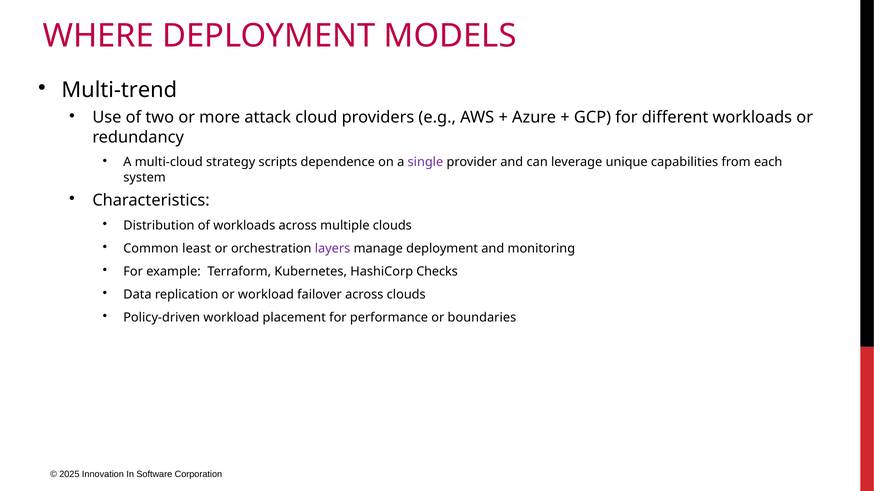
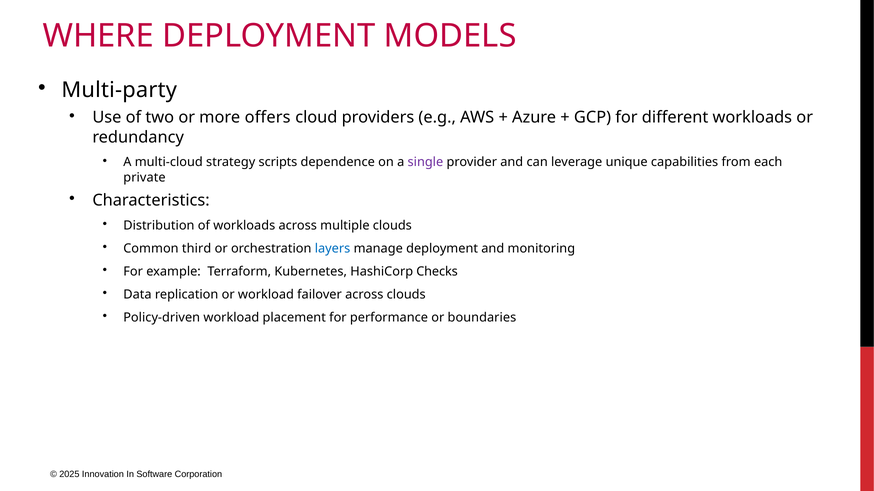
Multi-trend: Multi-trend -> Multi-party (119, 90)
attack: attack -> offers (268, 118)
system: system -> private (145, 178)
least: least -> third (197, 249)
layers colour: purple -> blue (333, 249)
